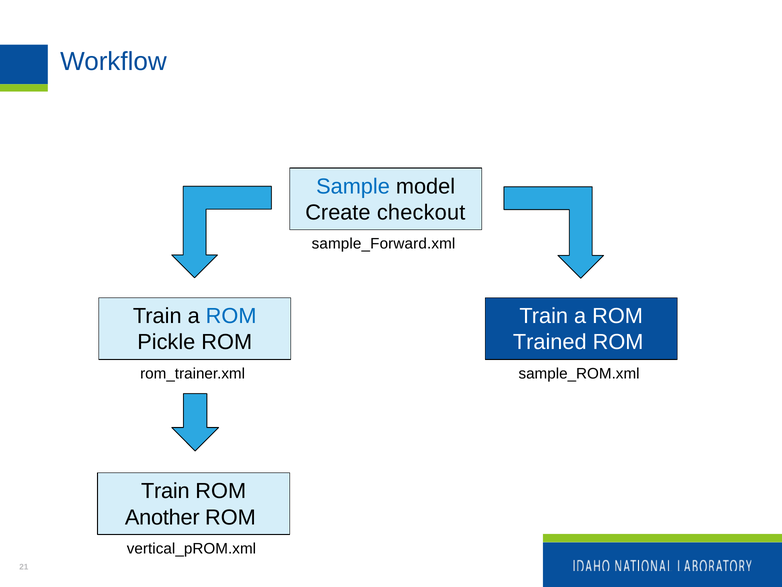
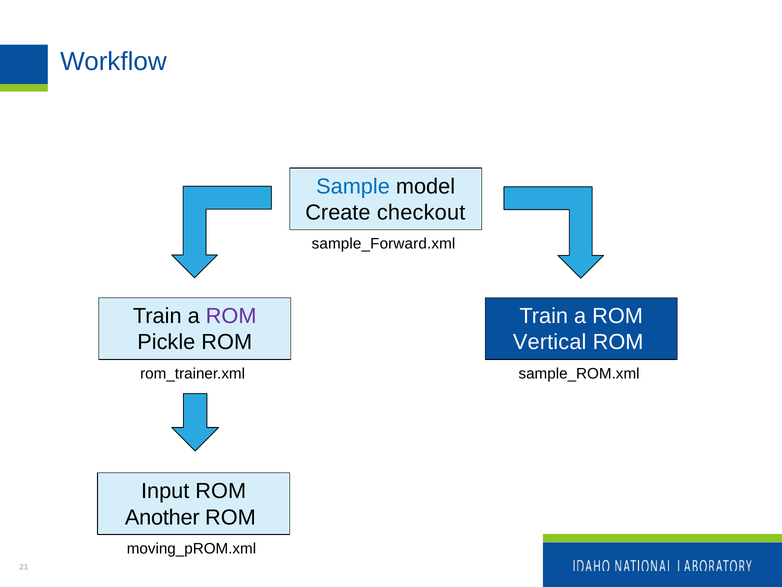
ROM colour: blue -> purple (231, 316)
Trained: Trained -> Vertical (550, 342)
Train: Train -> Input (165, 491)
vertical_pROM.xml: vertical_pROM.xml -> moving_pROM.xml (191, 548)
